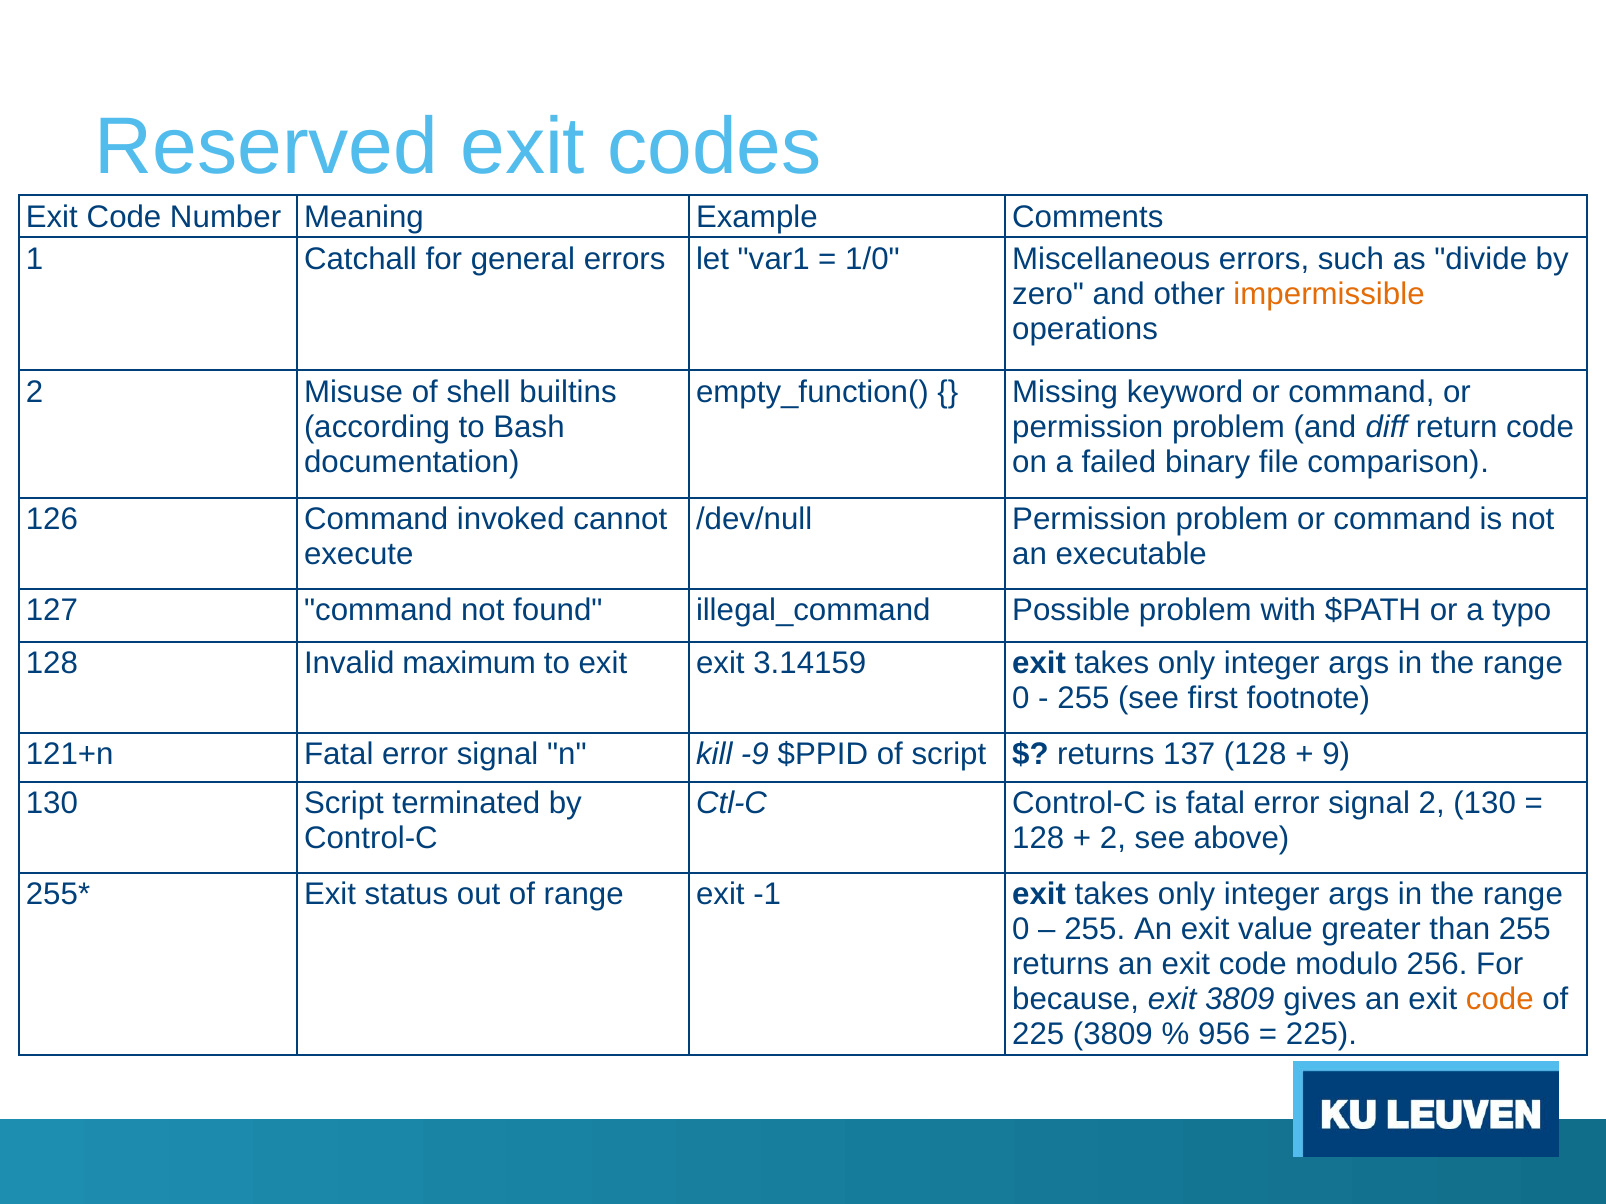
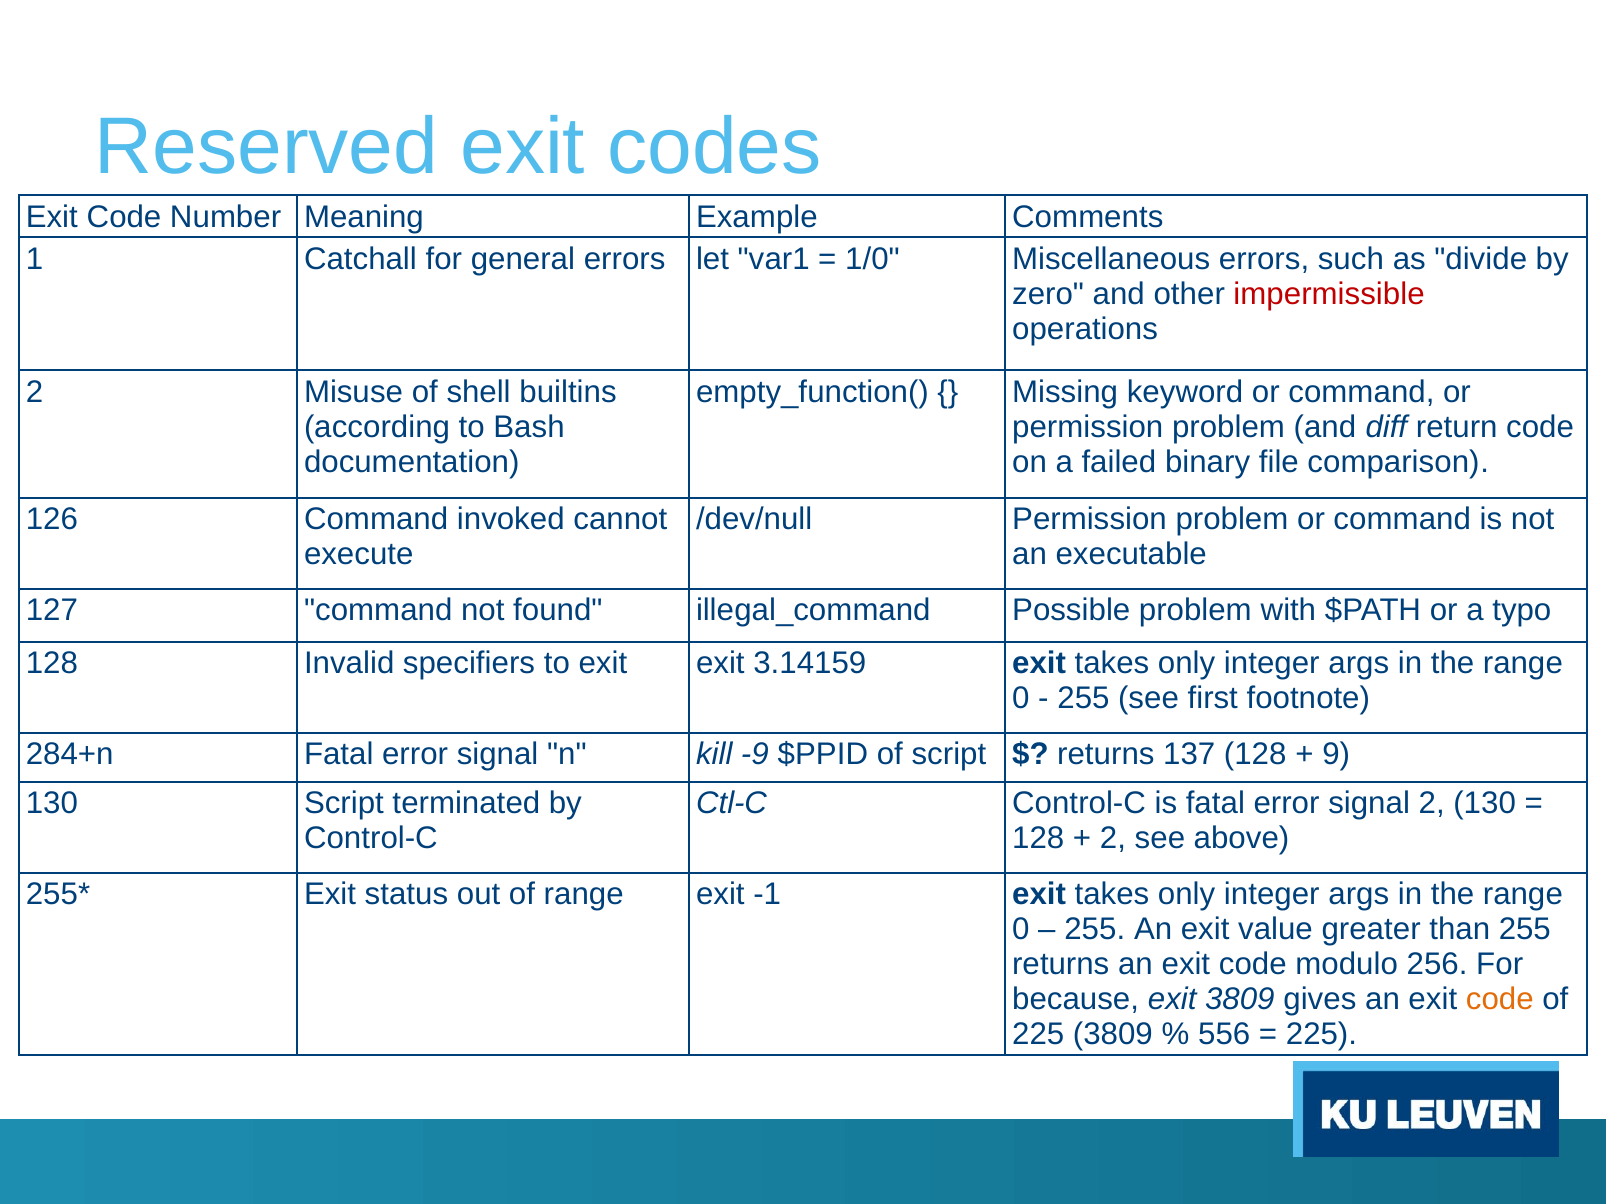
impermissible colour: orange -> red (1329, 294)
maximum: maximum -> specifiers (469, 664)
121+n: 121+n -> 284+n (70, 755)
956: 956 -> 556 (1224, 1035)
